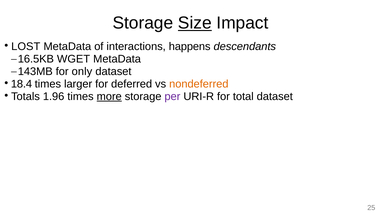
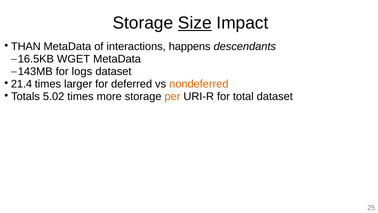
LOST: LOST -> THAN (26, 46)
only: only -> logs (82, 71)
18.4: 18.4 -> 21.4 (21, 84)
1.96: 1.96 -> 5.02 (54, 96)
more underline: present -> none (109, 96)
per colour: purple -> orange (172, 96)
